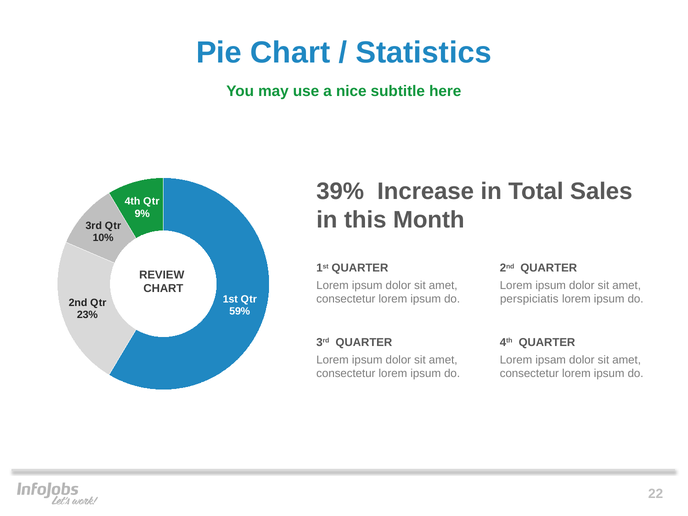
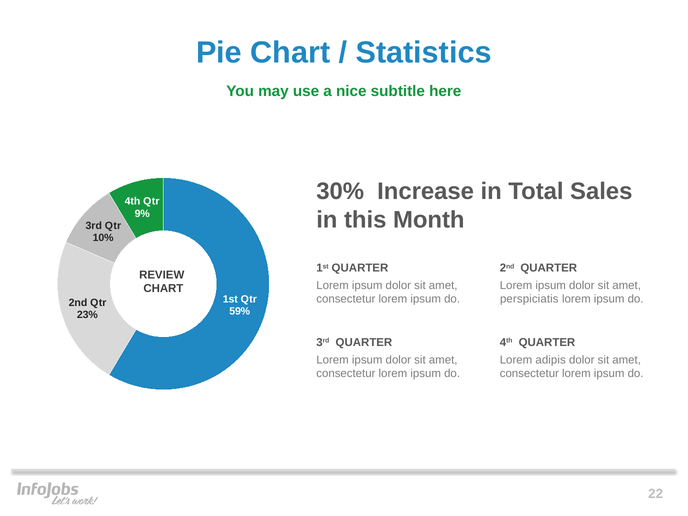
39%: 39% -> 30% (340, 191)
ipsam: ipsam -> adipis (551, 360)
